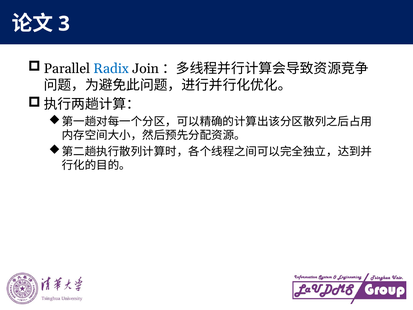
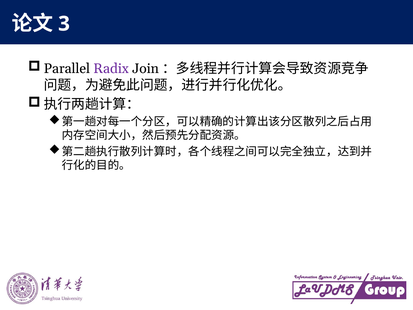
Radix colour: blue -> purple (111, 69)
